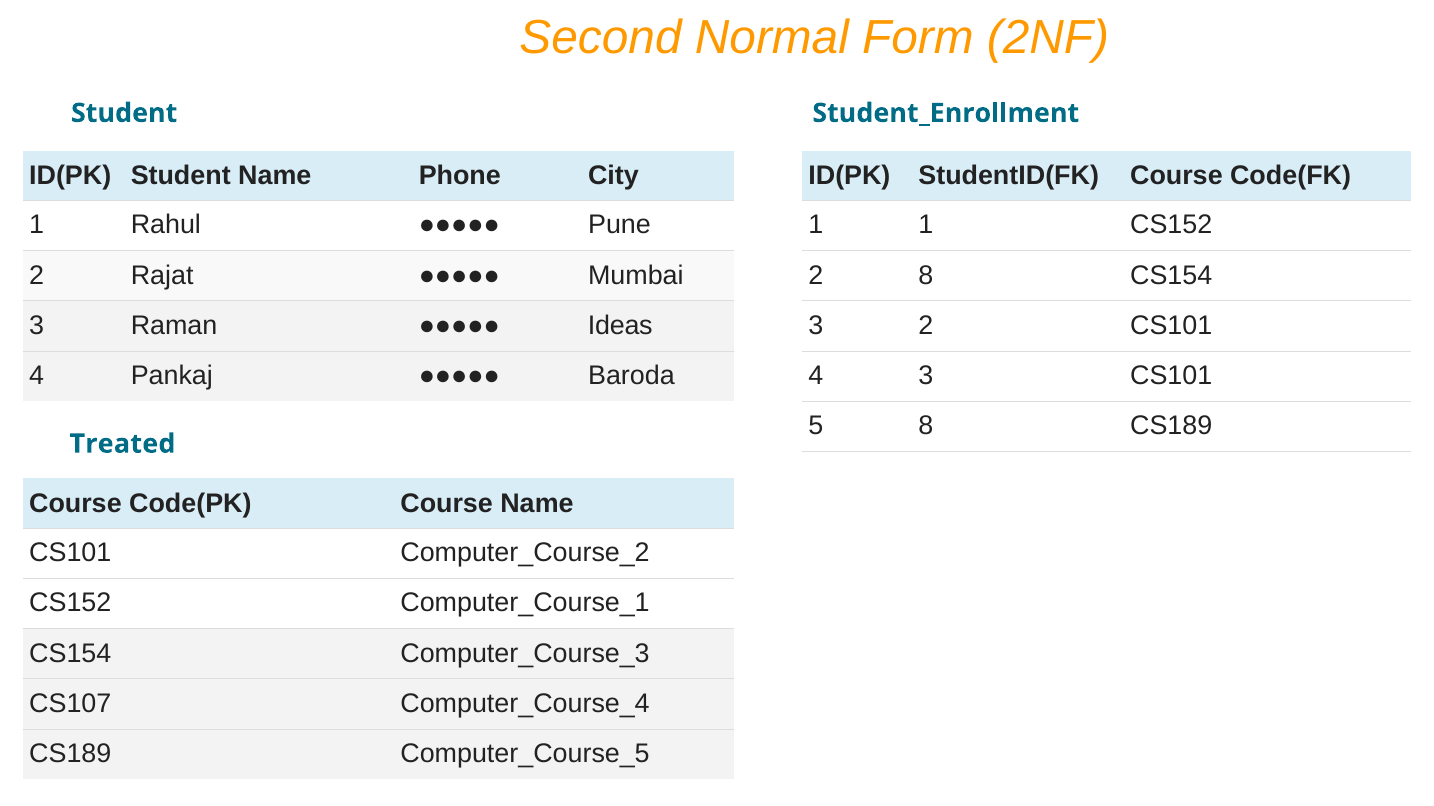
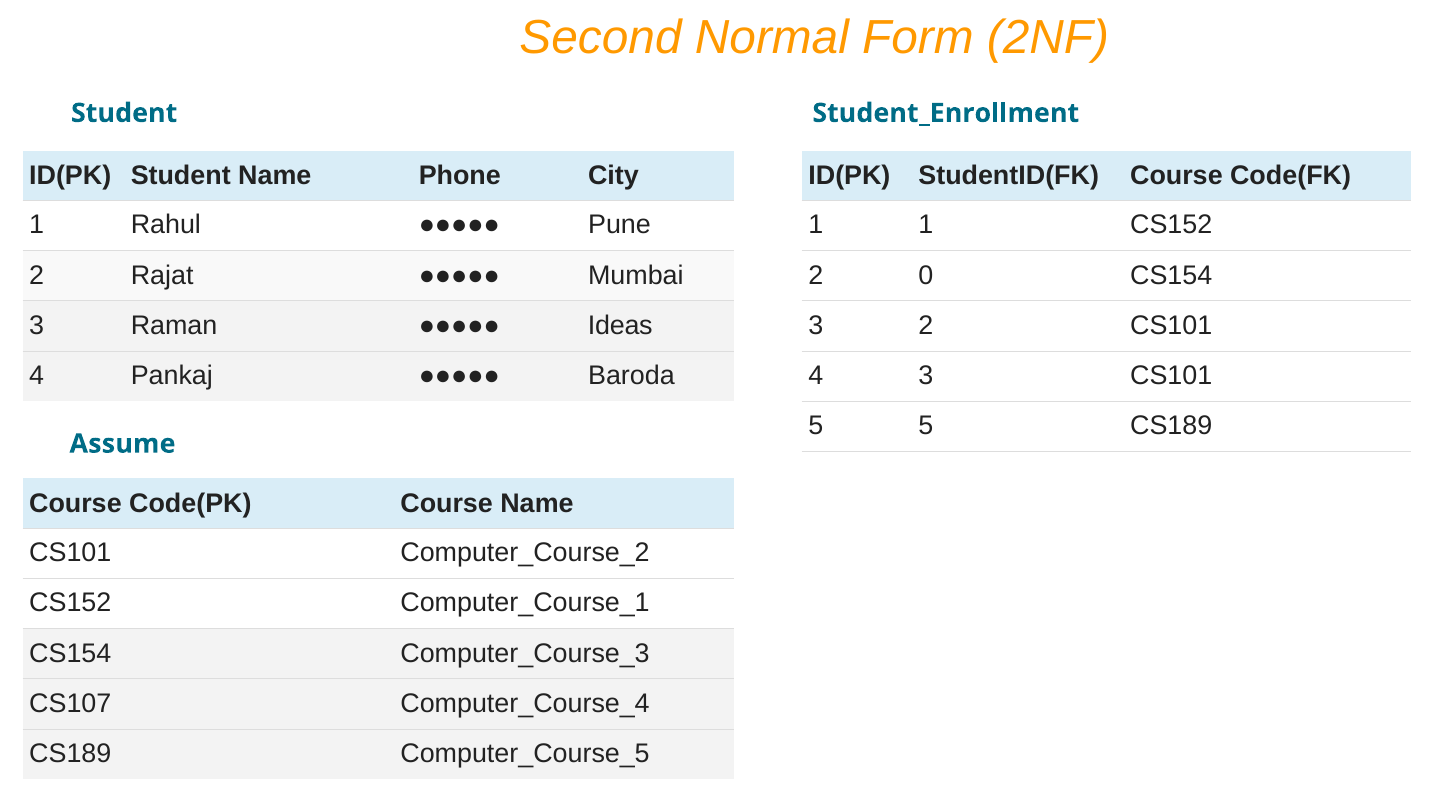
2 8: 8 -> 0 (926, 275)
5 8: 8 -> 5 (926, 426)
Treated: Treated -> Assume (123, 444)
